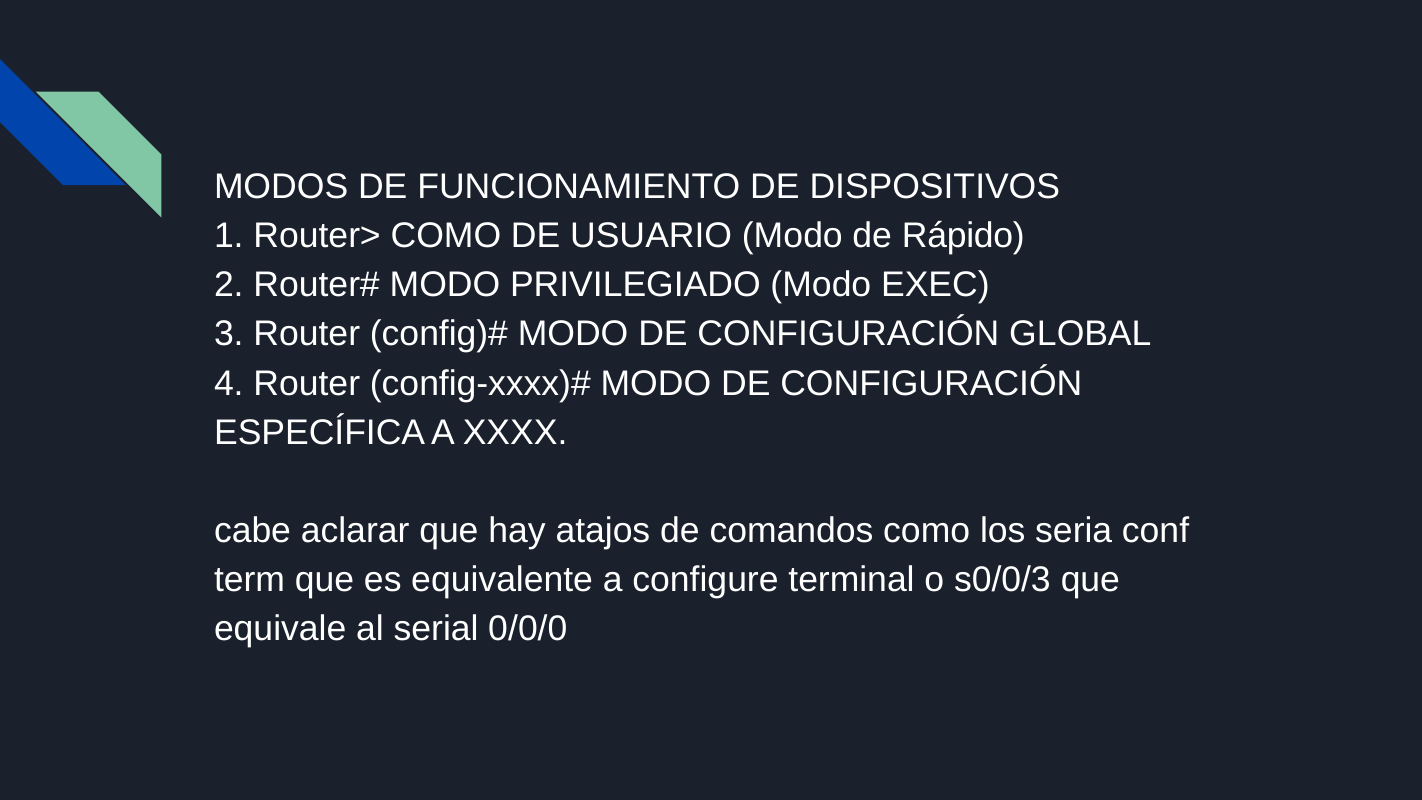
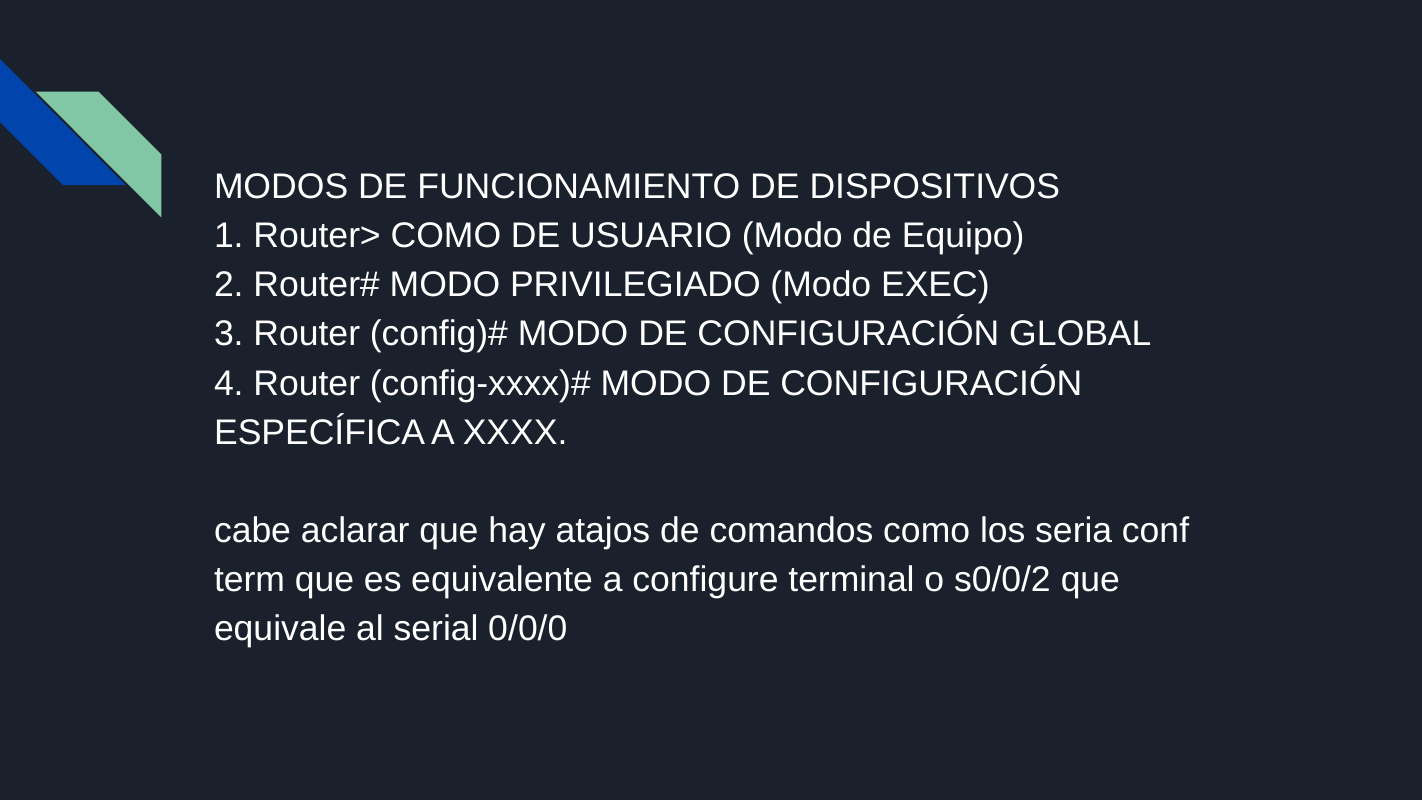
Rápido: Rápido -> Equipo (963, 236)
s0/0/3: s0/0/3 -> s0/0/2 (1002, 579)
